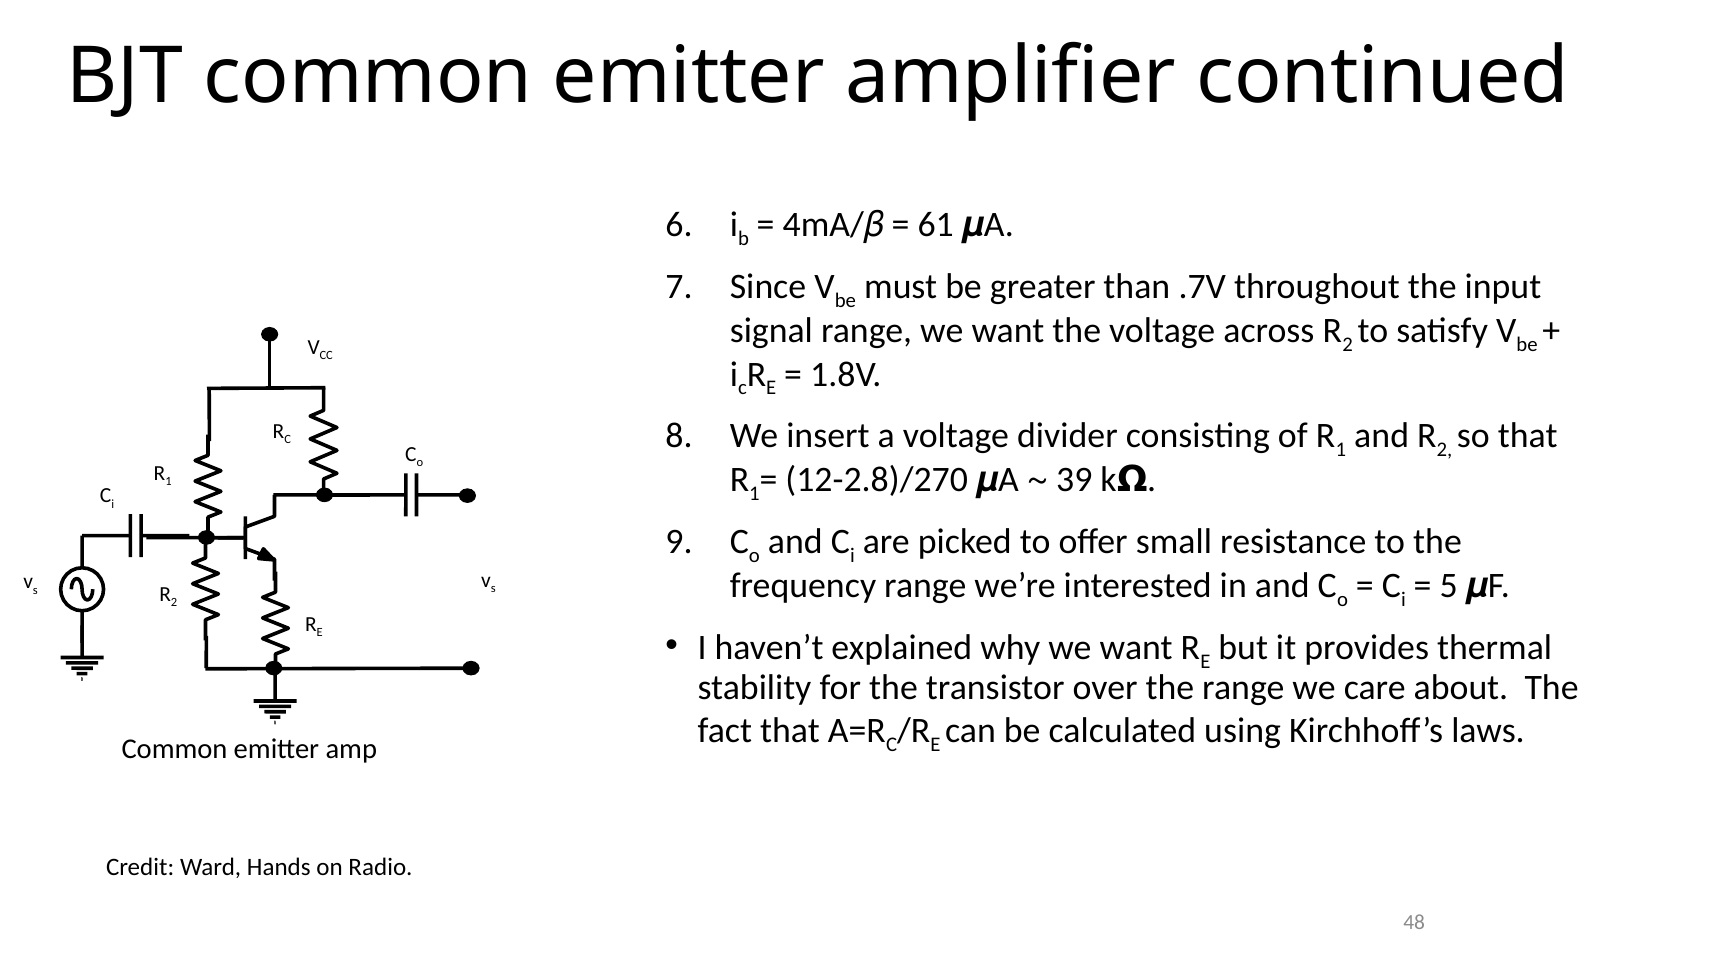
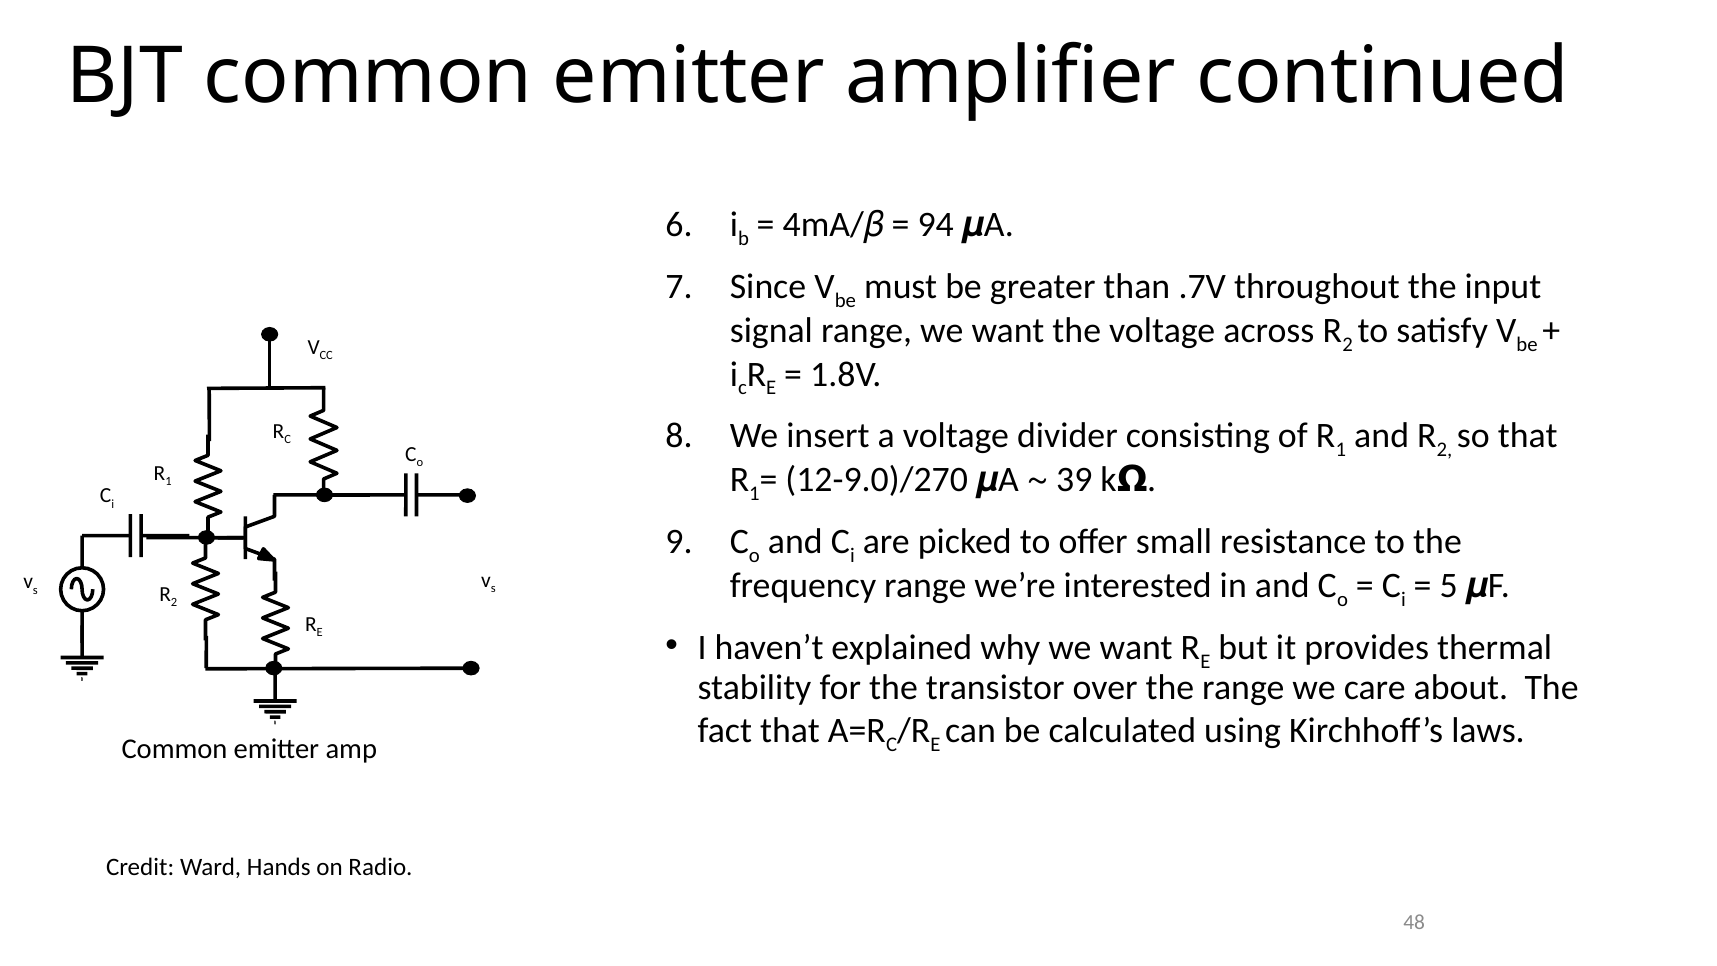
61: 61 -> 94 (936, 224)
12-2.8)/270: 12-2.8)/270 -> 12-9.0)/270 (877, 480)
